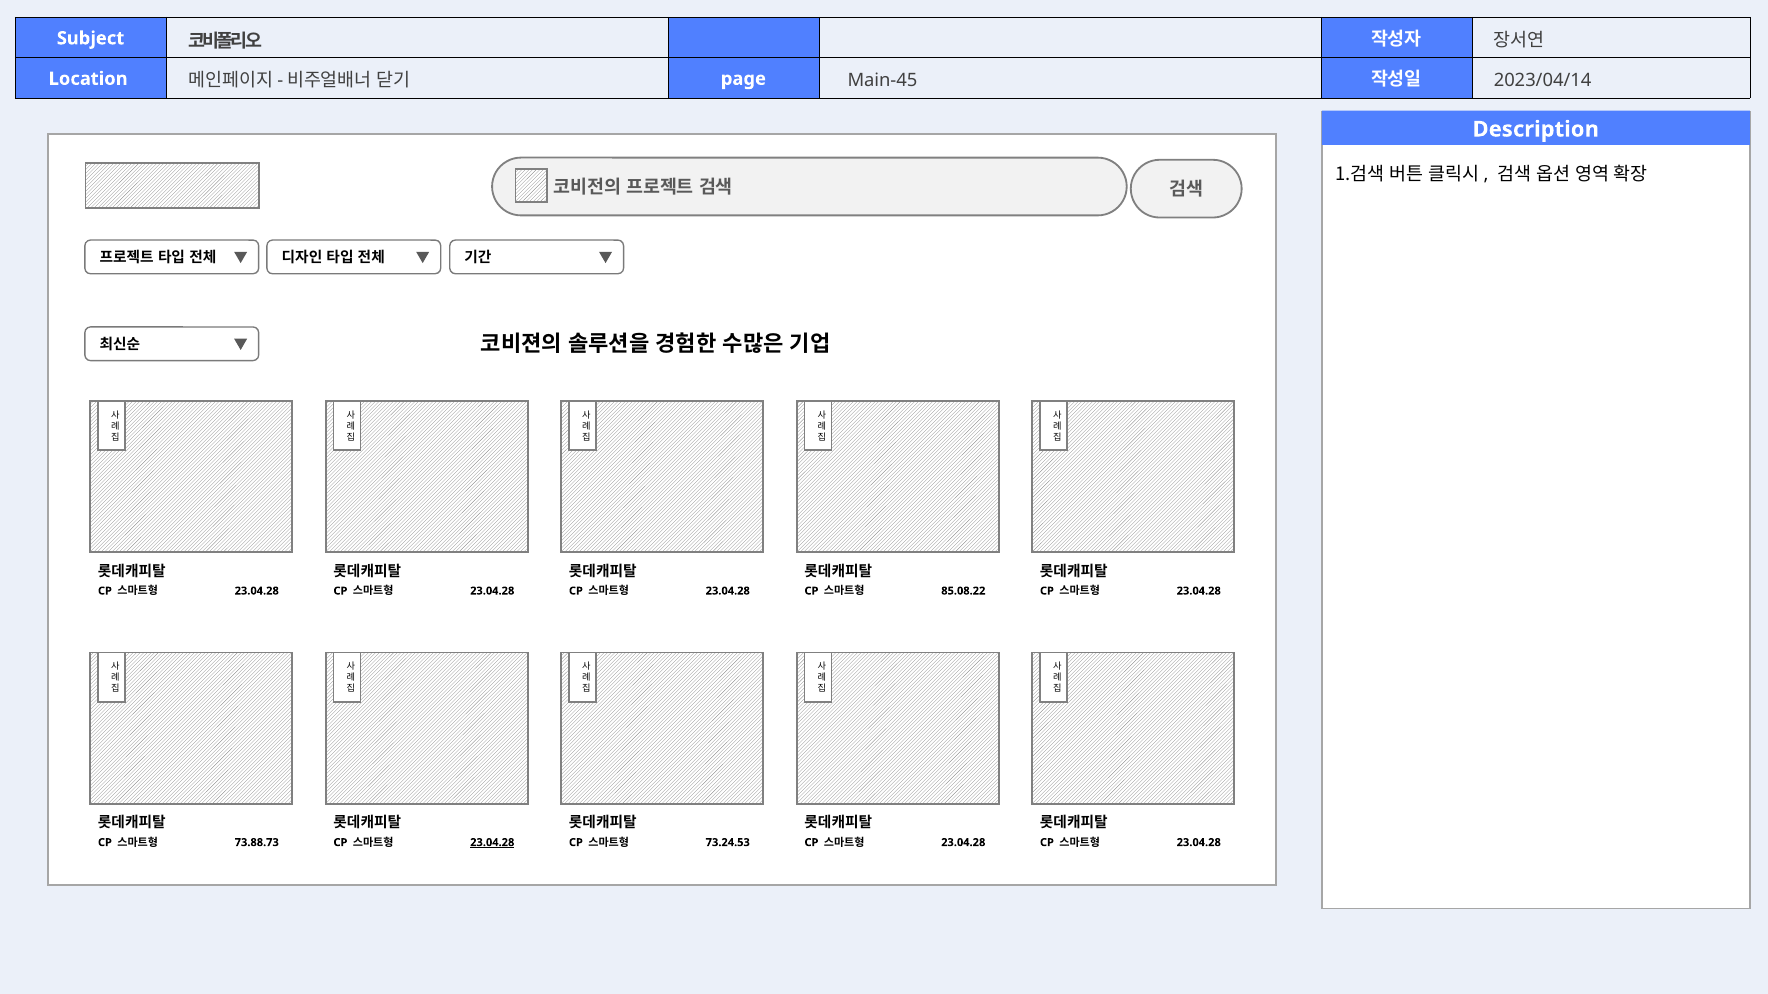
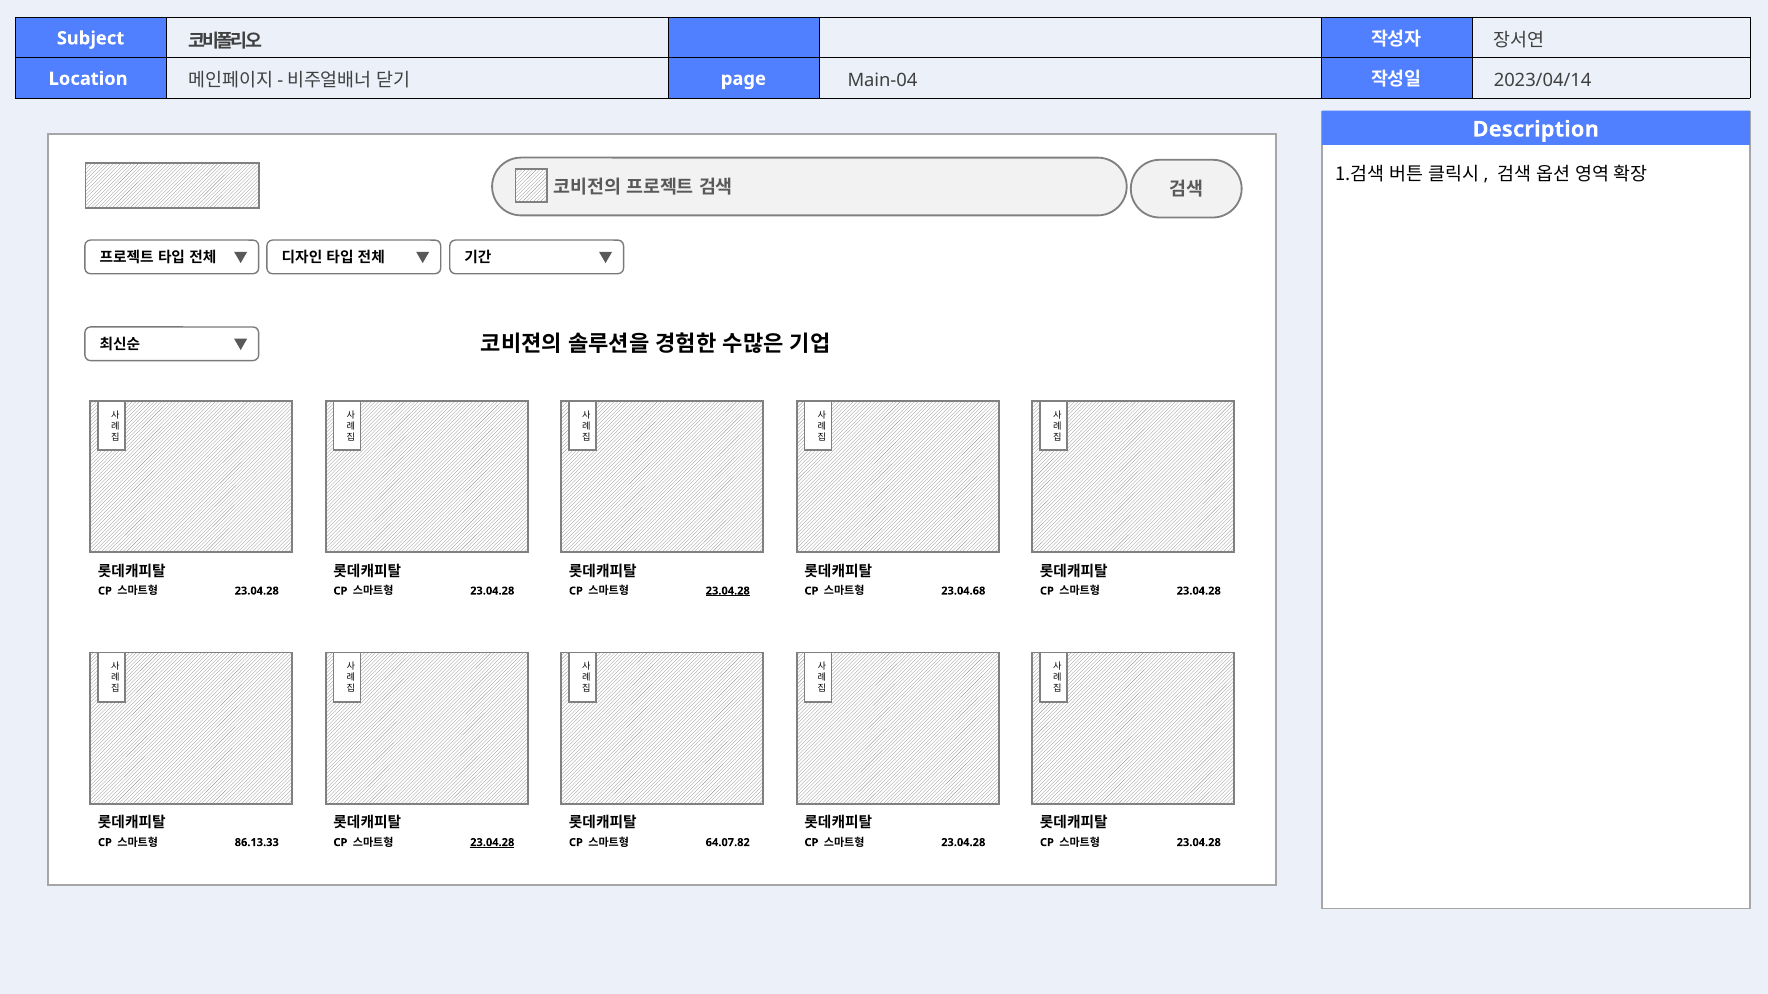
Main-45: Main-45 -> Main-04 (882, 81)
23.04.28 underline: none -> present (728, 591)
85.08.22: 85.08.22 -> 23.04.68 (963, 591)
73.88.73: 73.88.73 -> 86.13.33 (257, 843)
73.24.53: 73.24.53 -> 64.07.82 (728, 843)
